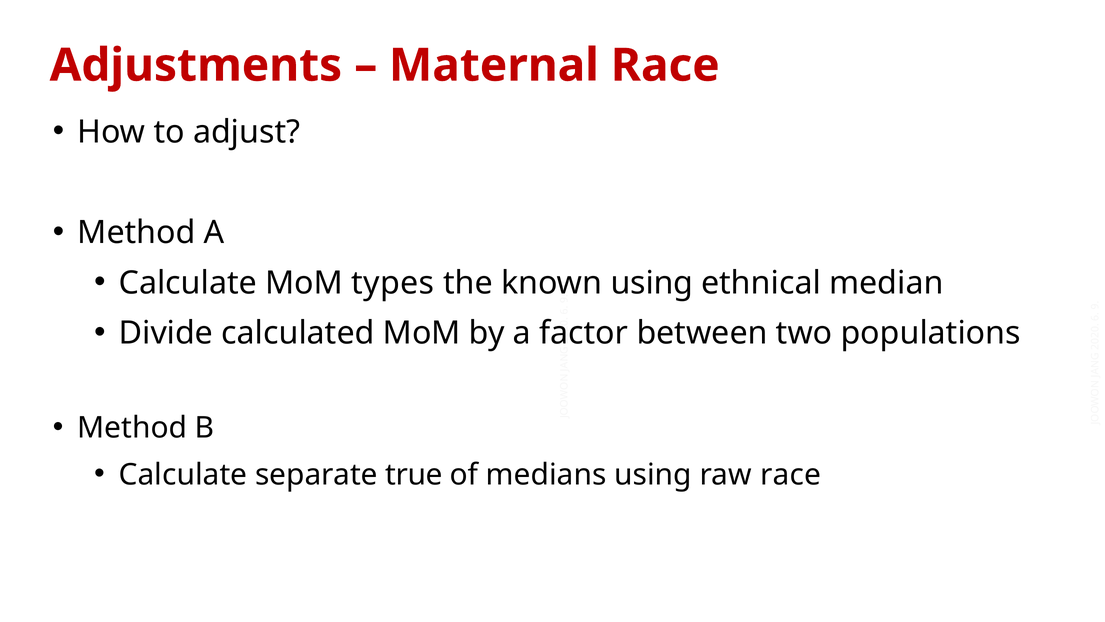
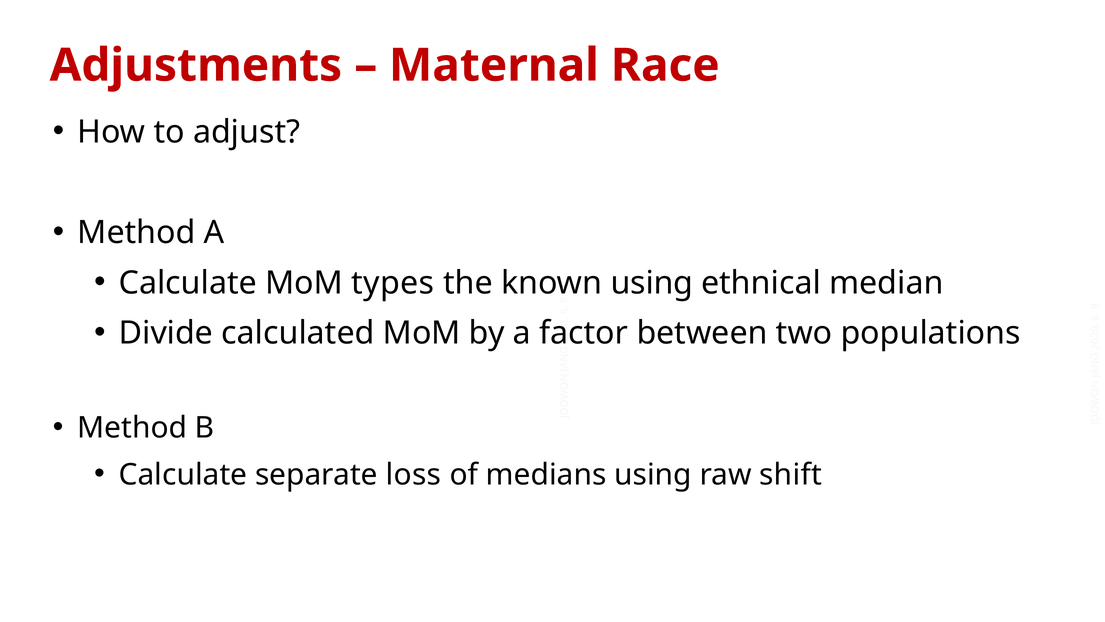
true: true -> loss (414, 474)
raw race: race -> shift (791, 474)
